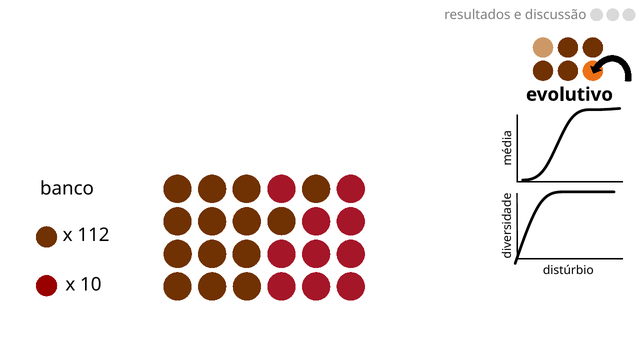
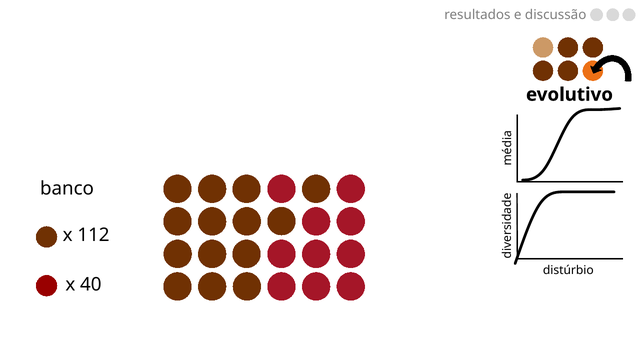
10: 10 -> 40 (91, 284)
